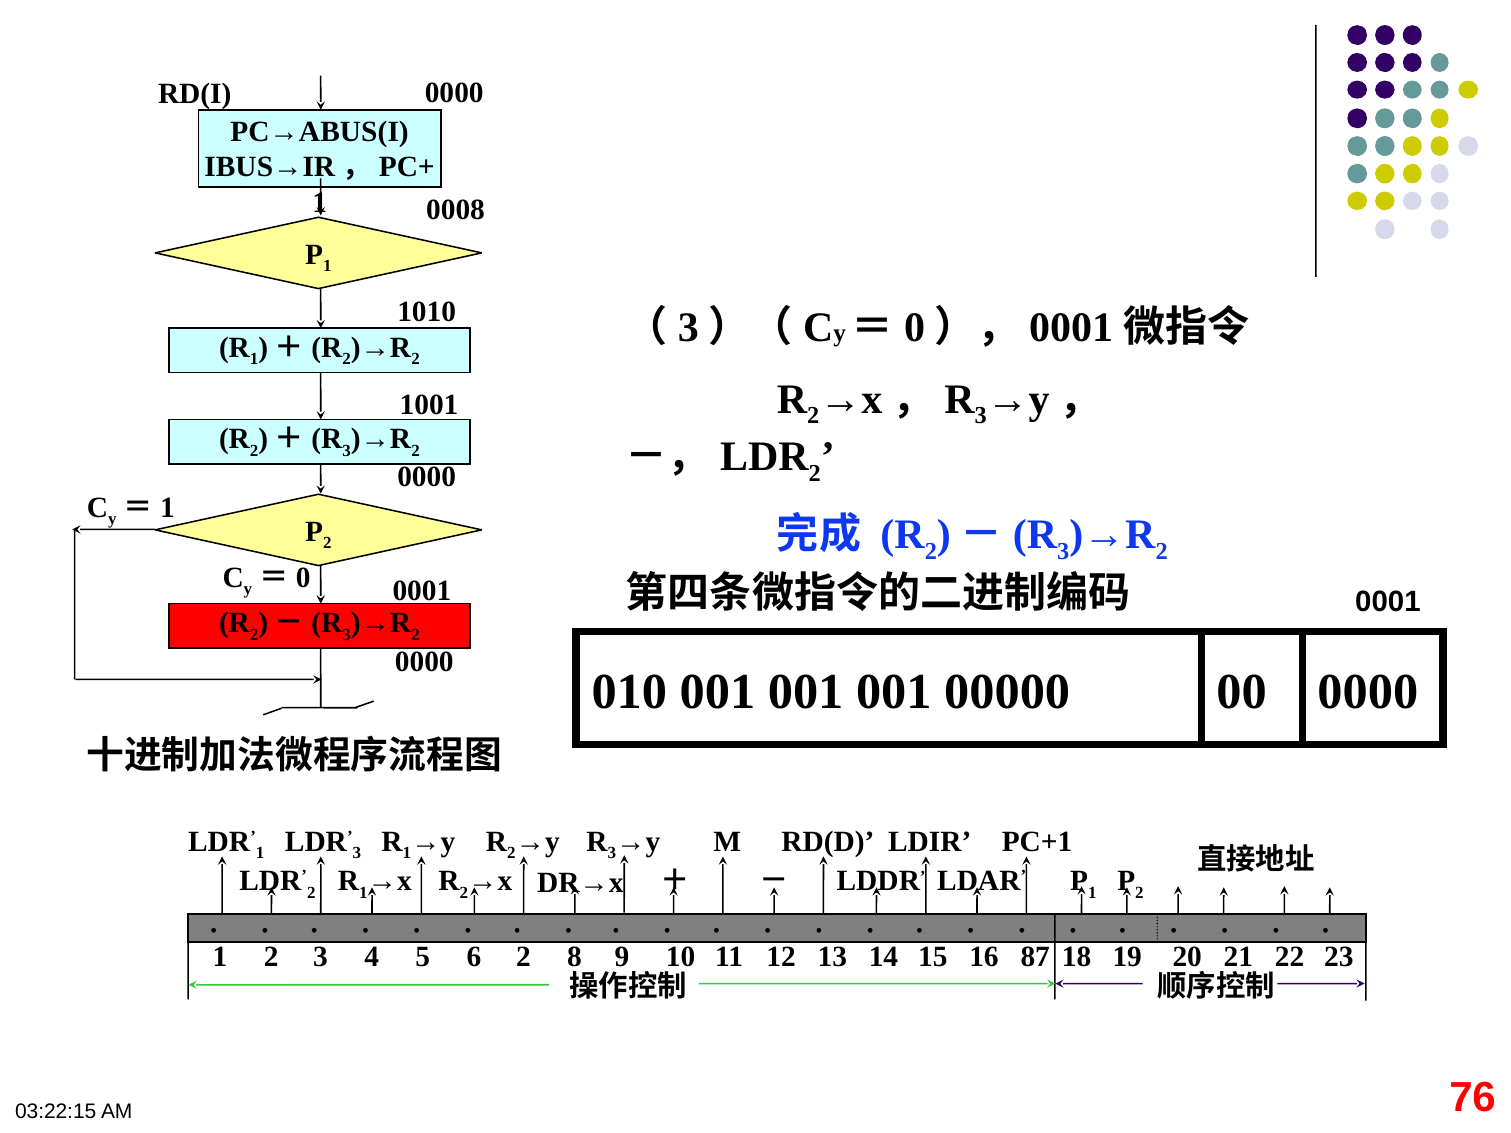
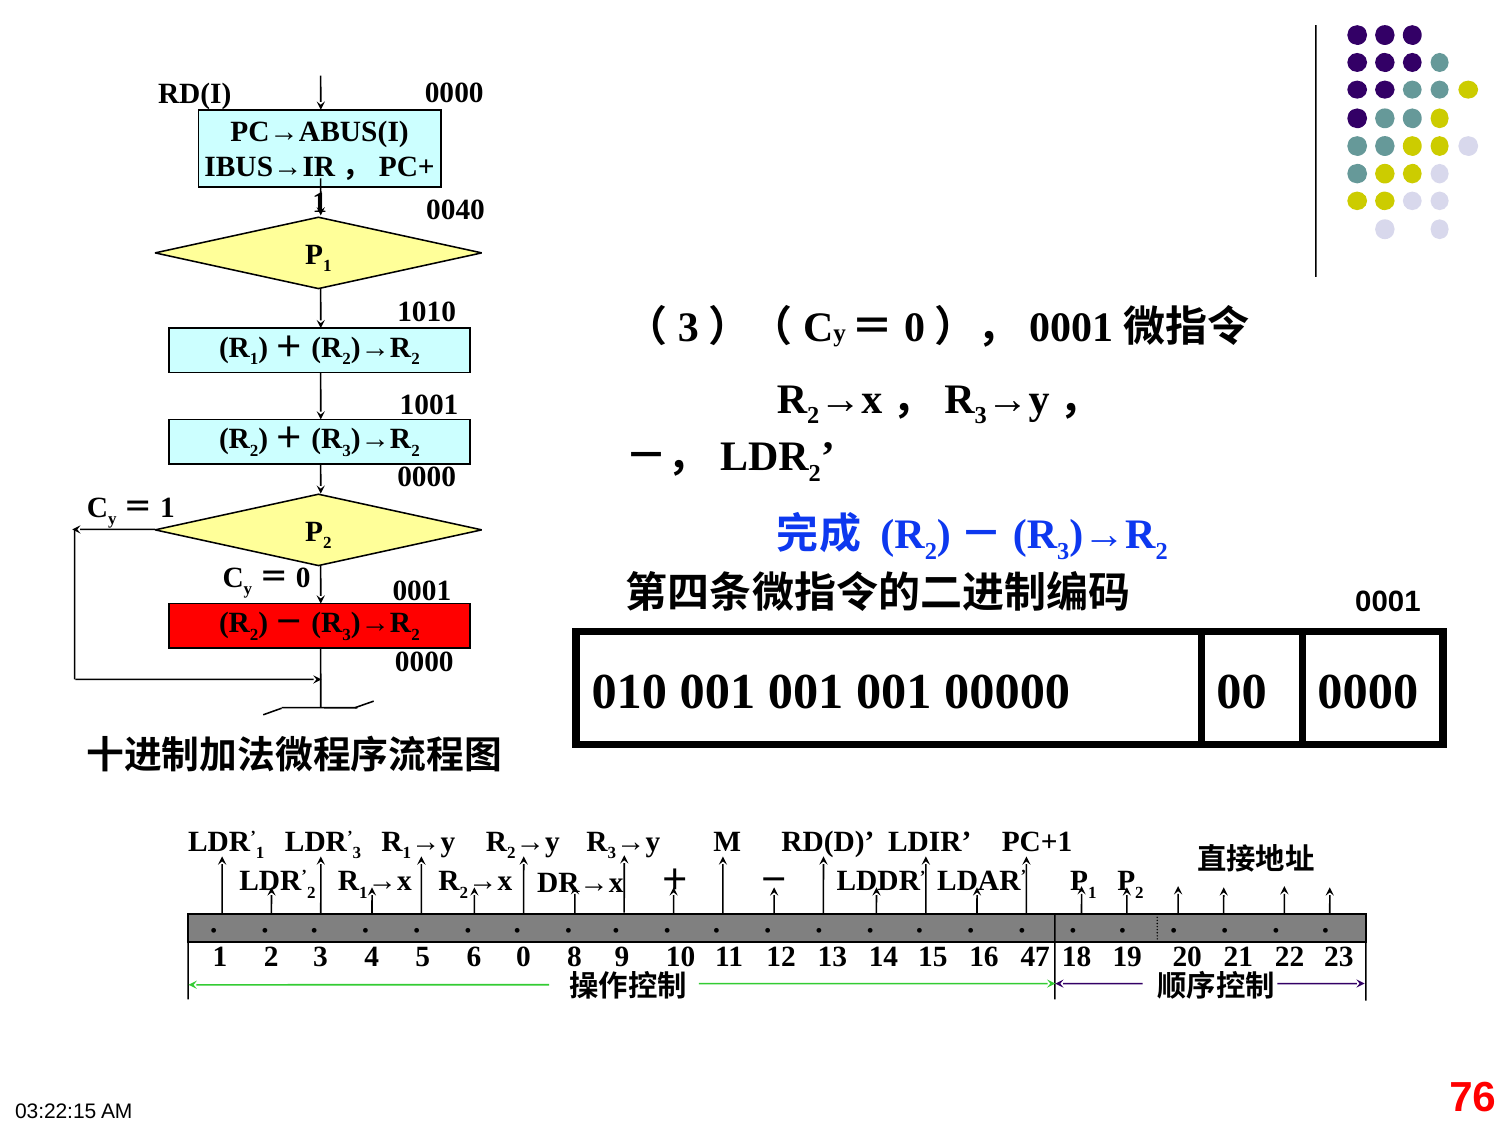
0008: 0008 -> 0040 (456, 210)
6 2: 2 -> 0 (523, 957)
87: 87 -> 47 (1035, 957)
